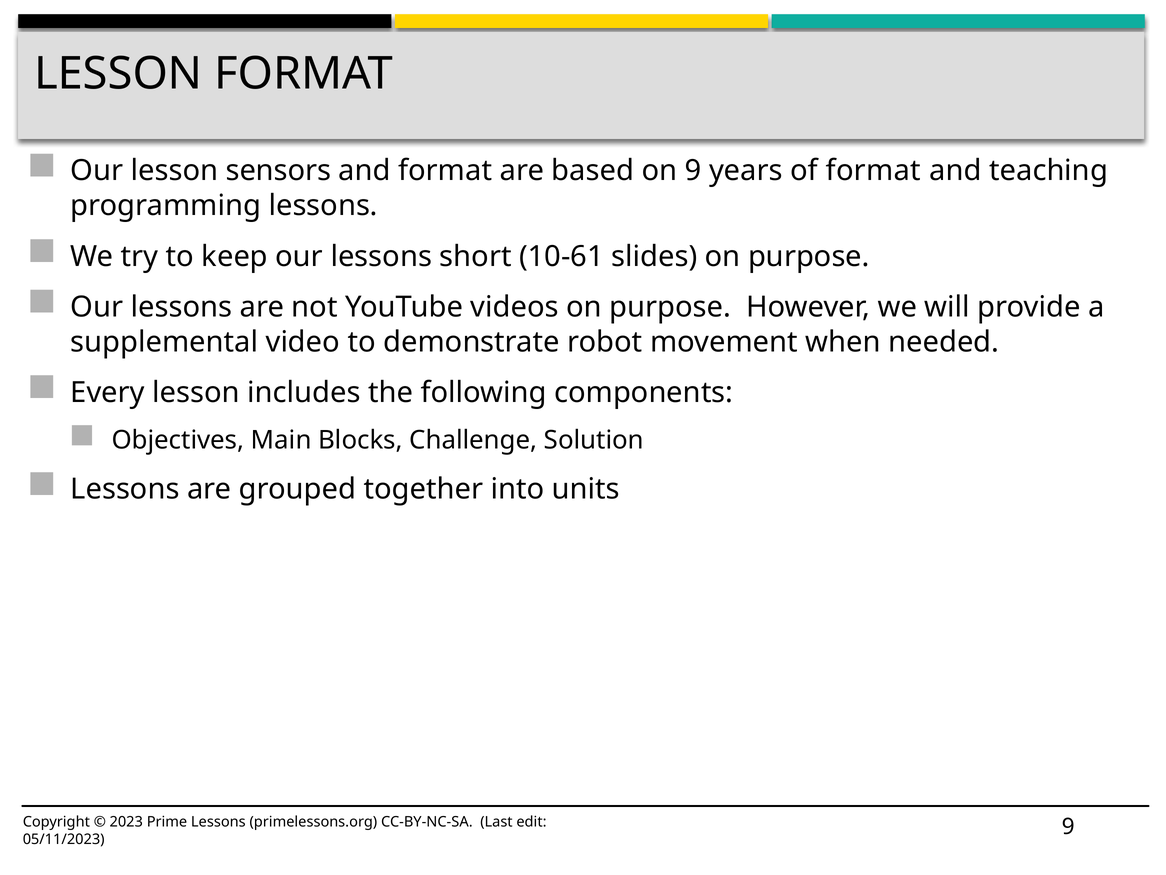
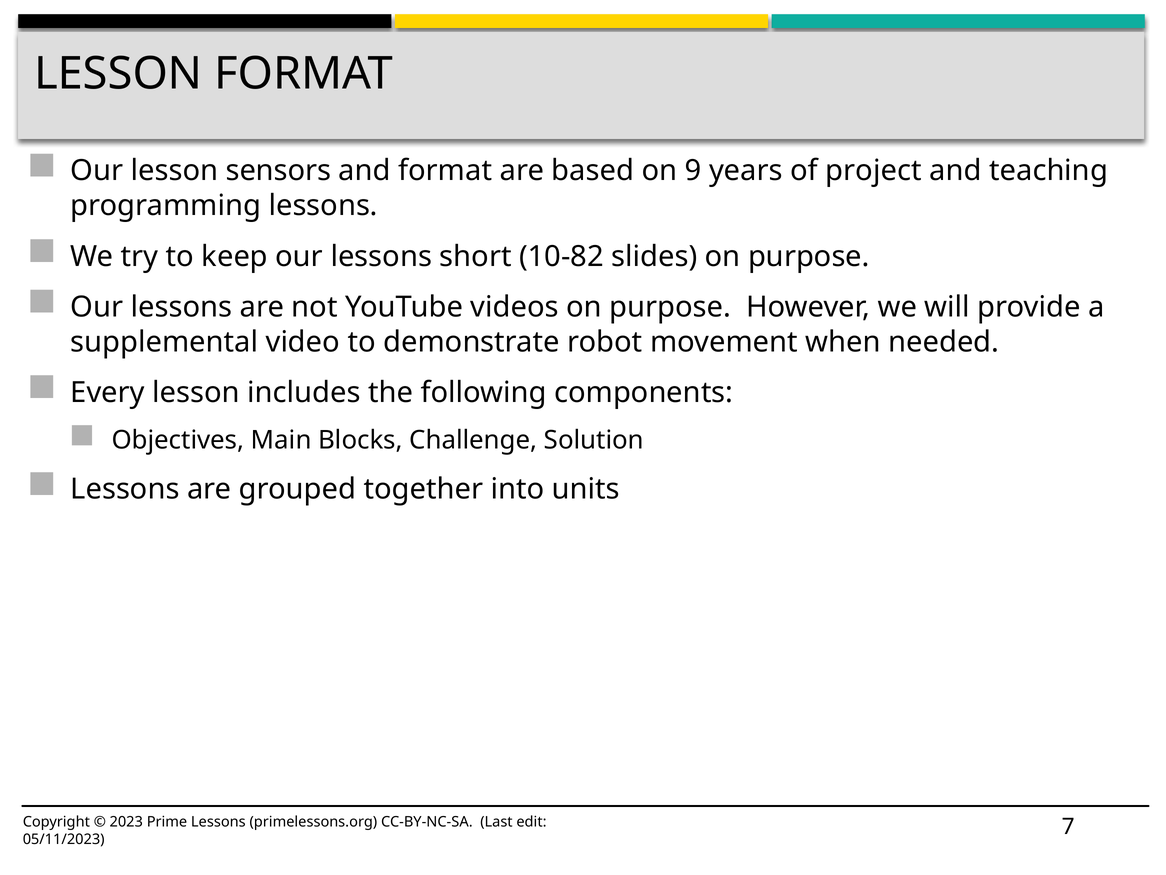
of format: format -> project (873, 171)
10-61: 10-61 -> 10-82 (561, 256)
05/11/2023 9: 9 -> 7 (1068, 826)
